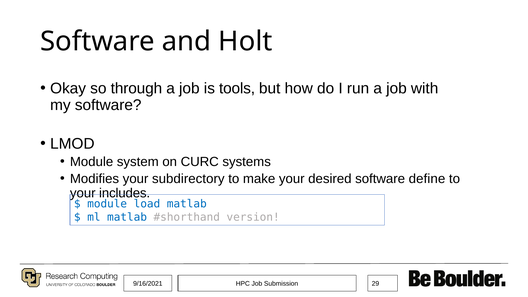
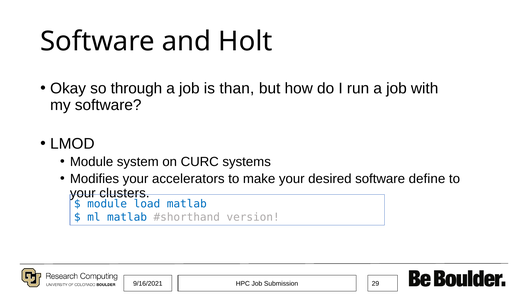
tools: tools -> than (237, 88)
subdirectory: subdirectory -> accelerators (188, 179)
includes: includes -> clusters (124, 193)
